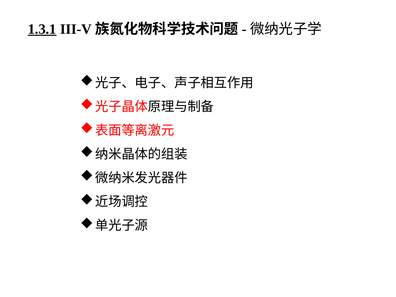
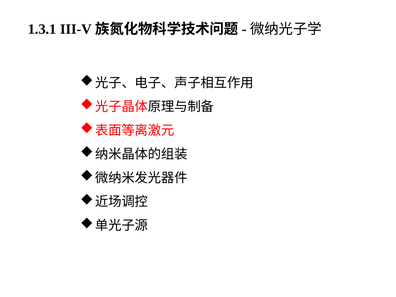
1.3.1 underline: present -> none (42, 29)
